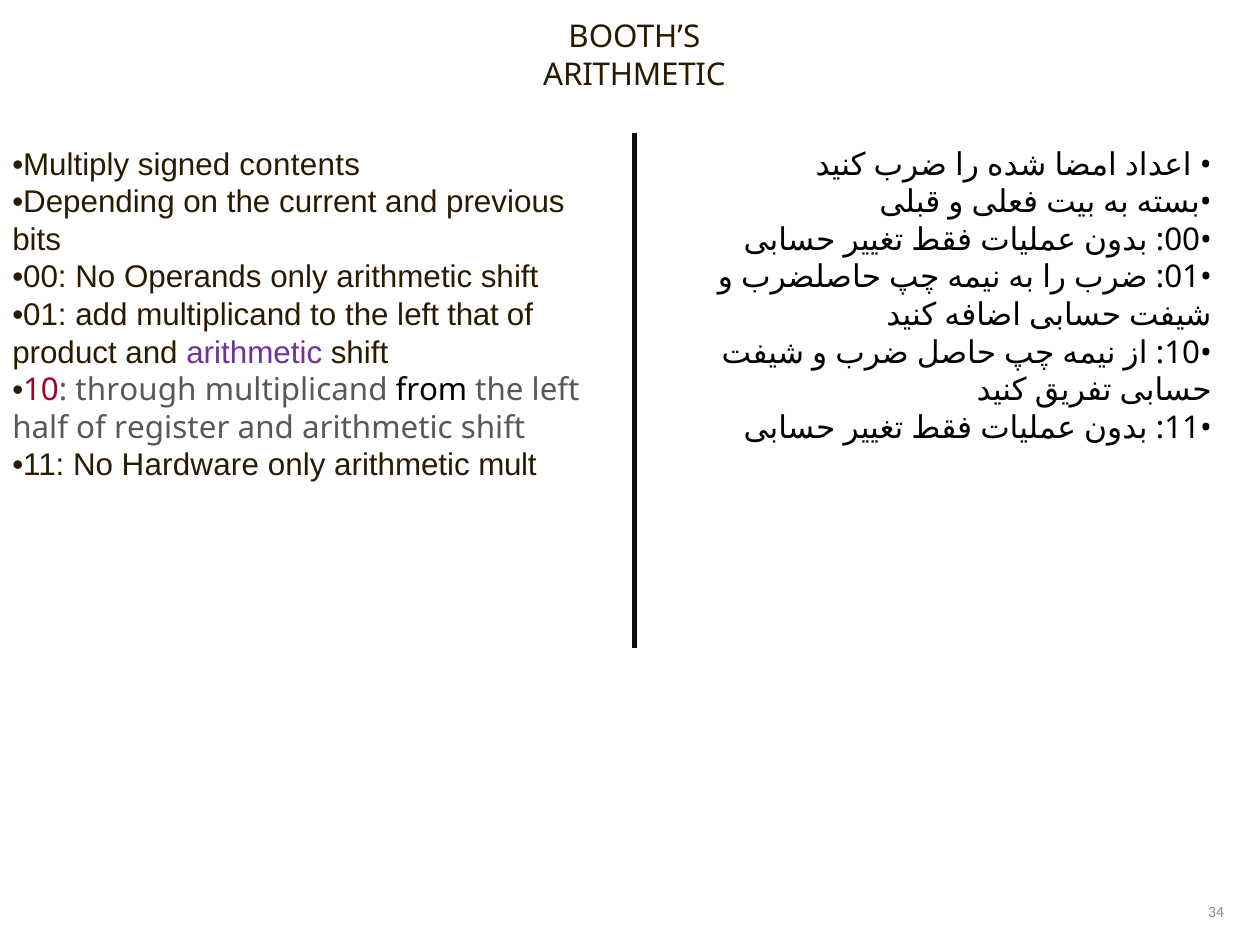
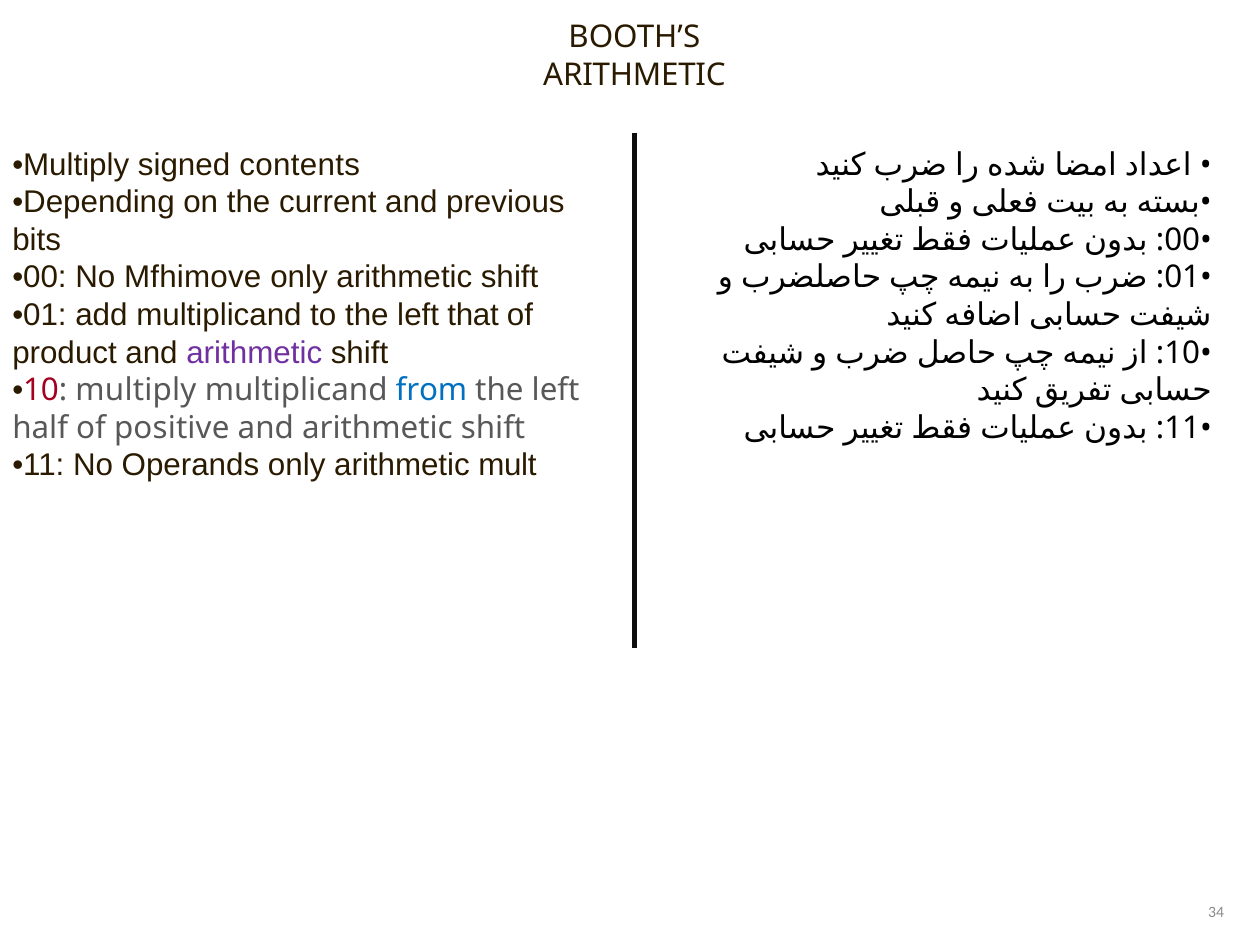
Operands: Operands -> Mfhimove (193, 278)
through: through -> multiply (136, 391)
from colour: black -> blue (431, 391)
register: register -> positive (172, 428)
Hardware: Hardware -> Operands (190, 466)
